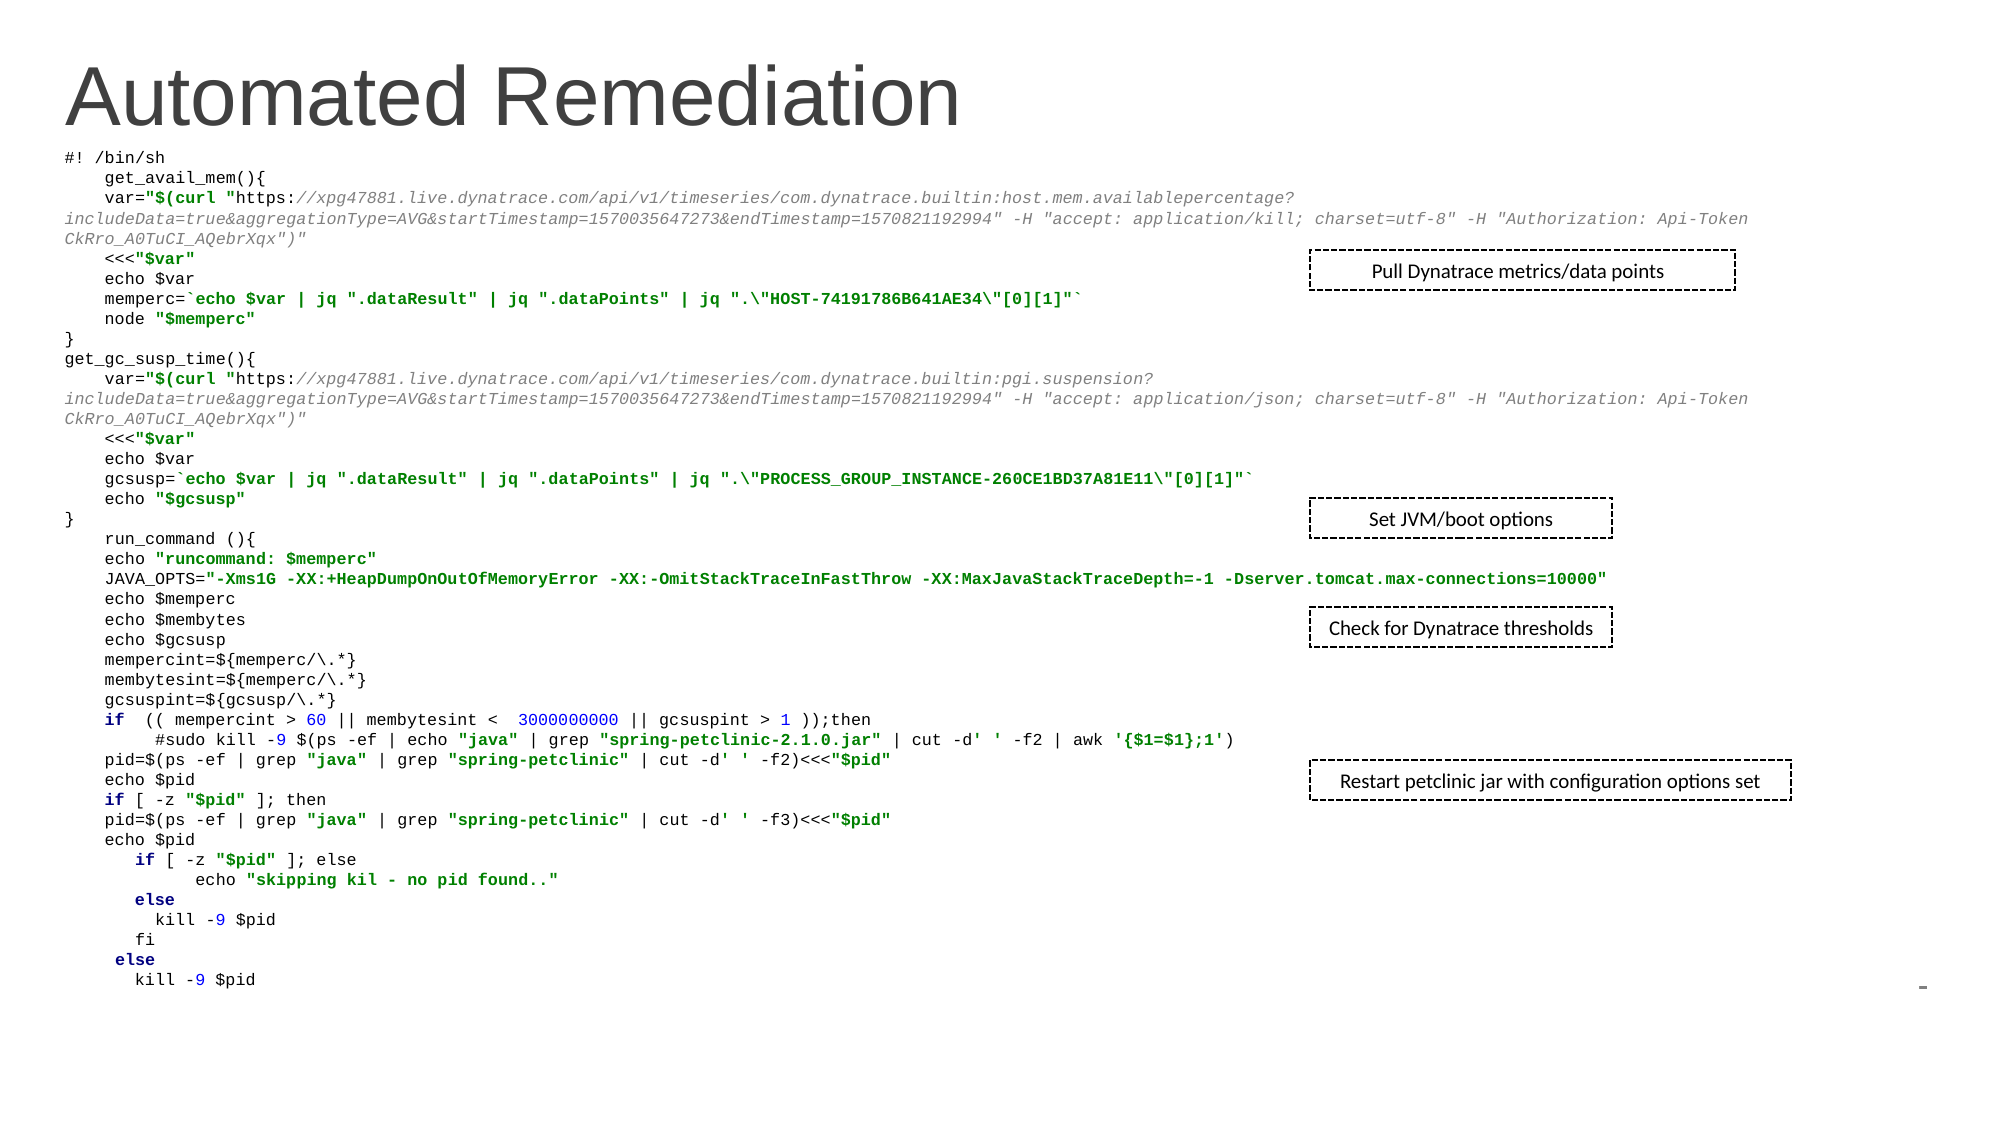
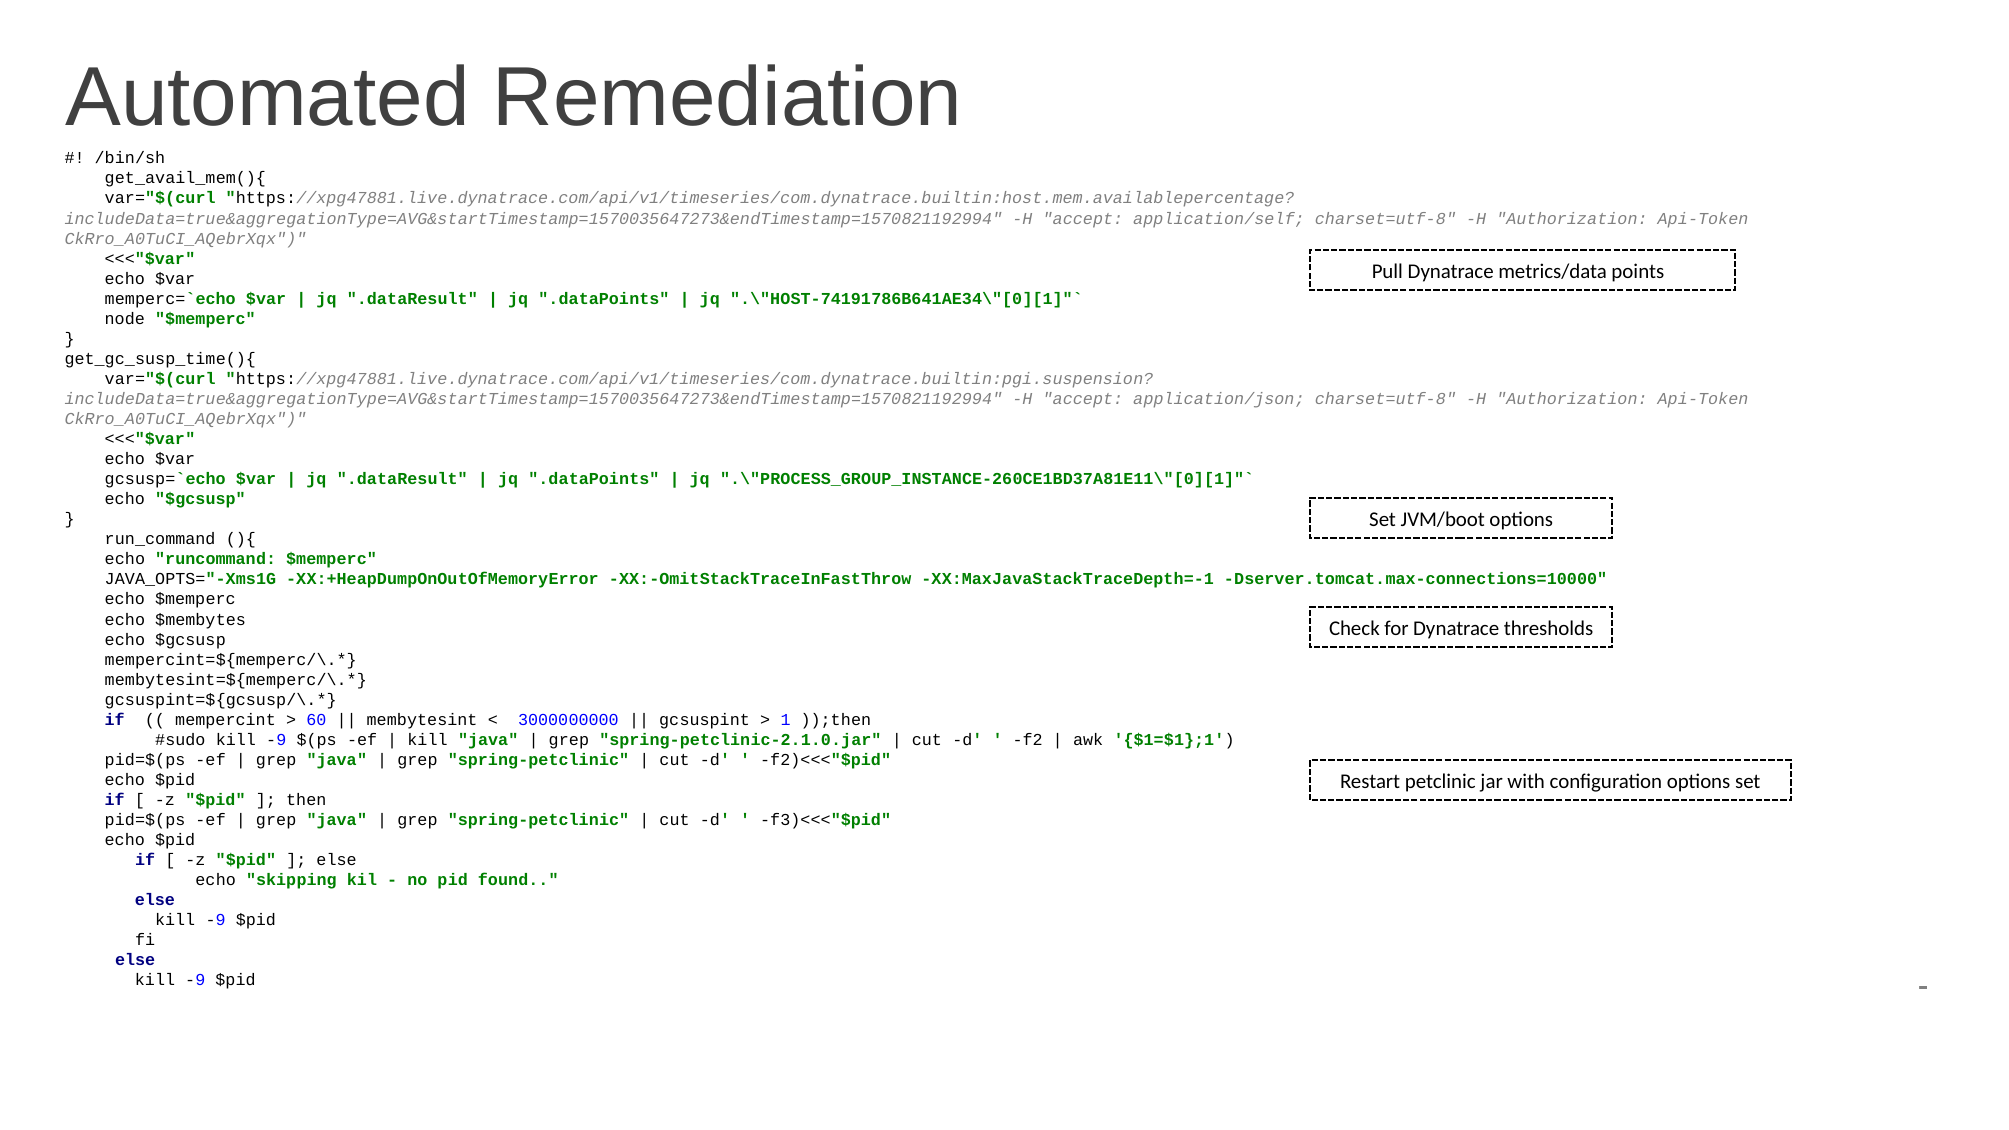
application/kill: application/kill -> application/self (1219, 219)
echo: echo -> kill (428, 740)
